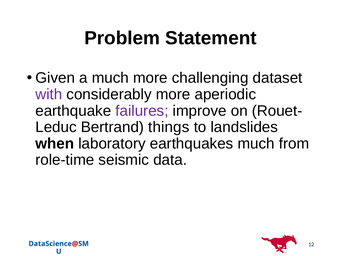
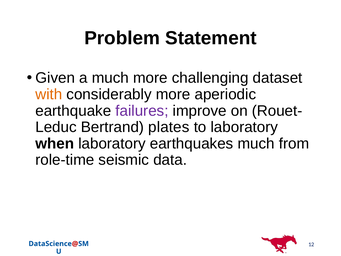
with colour: purple -> orange (49, 94)
things: things -> plates (169, 127)
to landslides: landslides -> laboratory (244, 127)
